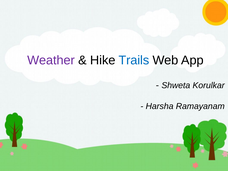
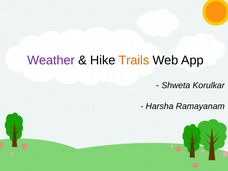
Trails colour: blue -> orange (134, 60)
